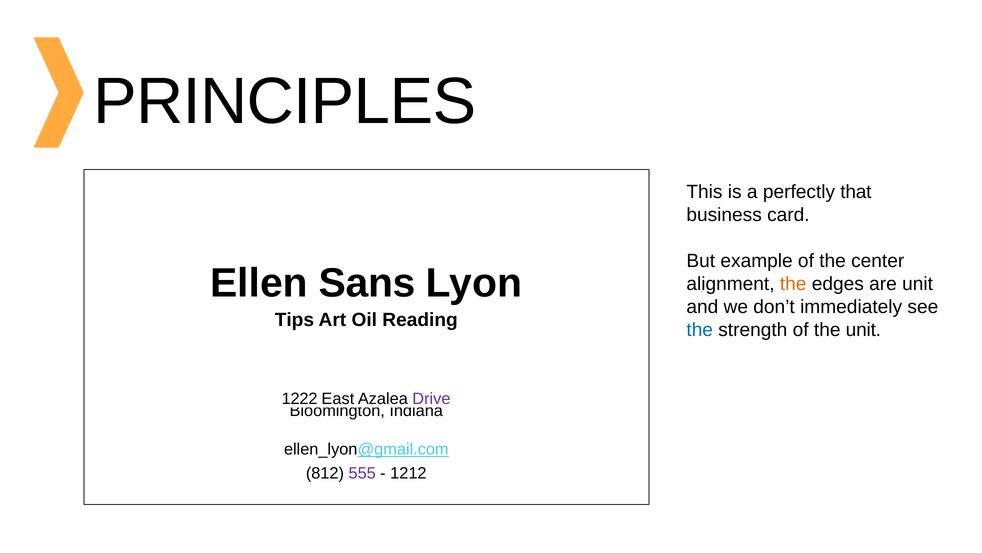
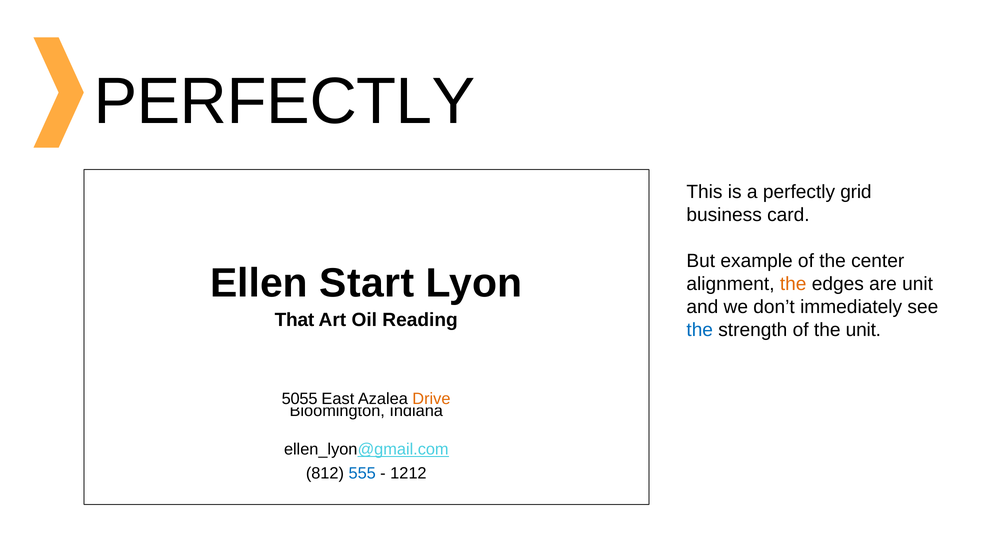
PRINCIPLES: PRINCIPLES -> PERFECTLY (285, 101)
that: that -> grid (856, 192)
Sans: Sans -> Start (367, 283)
Tips: Tips -> That (294, 319)
1222: 1222 -> 5055 (300, 398)
Drive colour: purple -> orange (431, 398)
555 colour: purple -> blue (362, 473)
